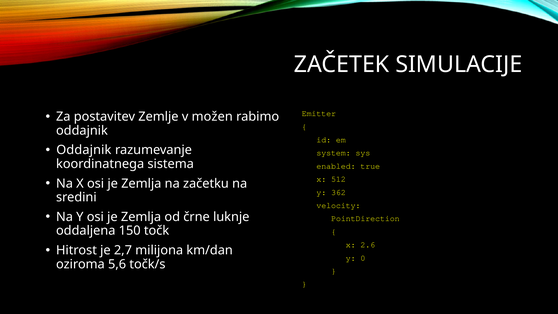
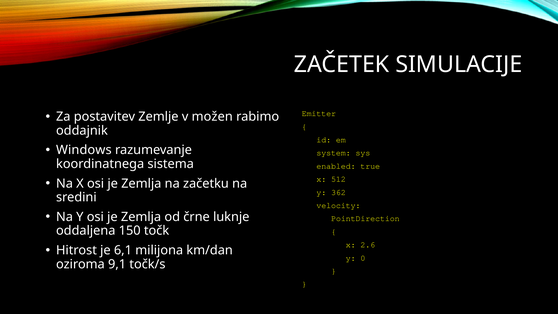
Oddajnik: Oddajnik -> Windows (84, 150)
2,7: 2,7 -> 6,1 (123, 250)
5,6: 5,6 -> 9,1 (117, 264)
